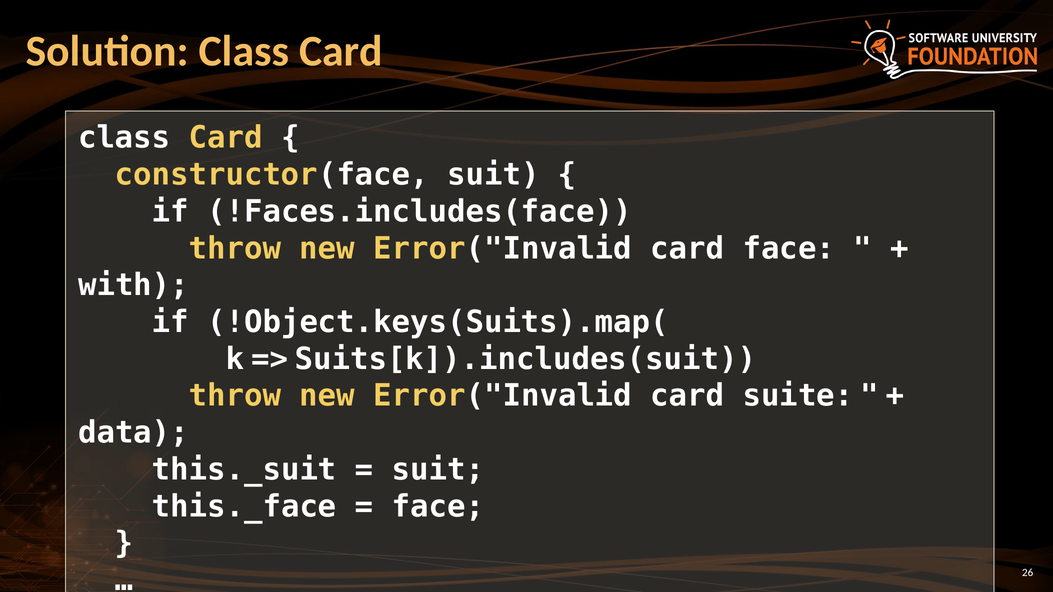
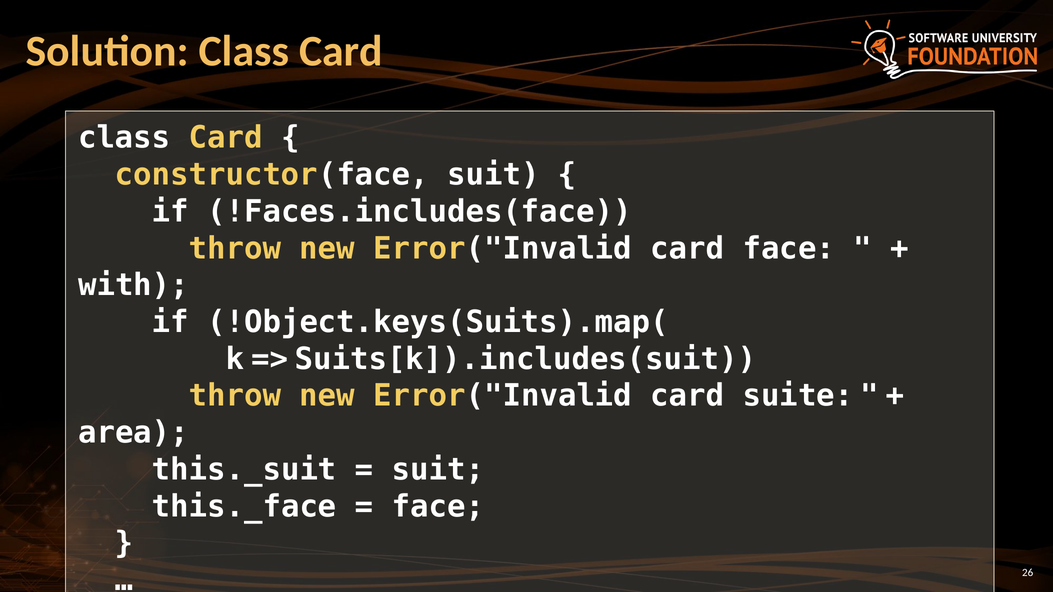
data: data -> area (134, 433)
